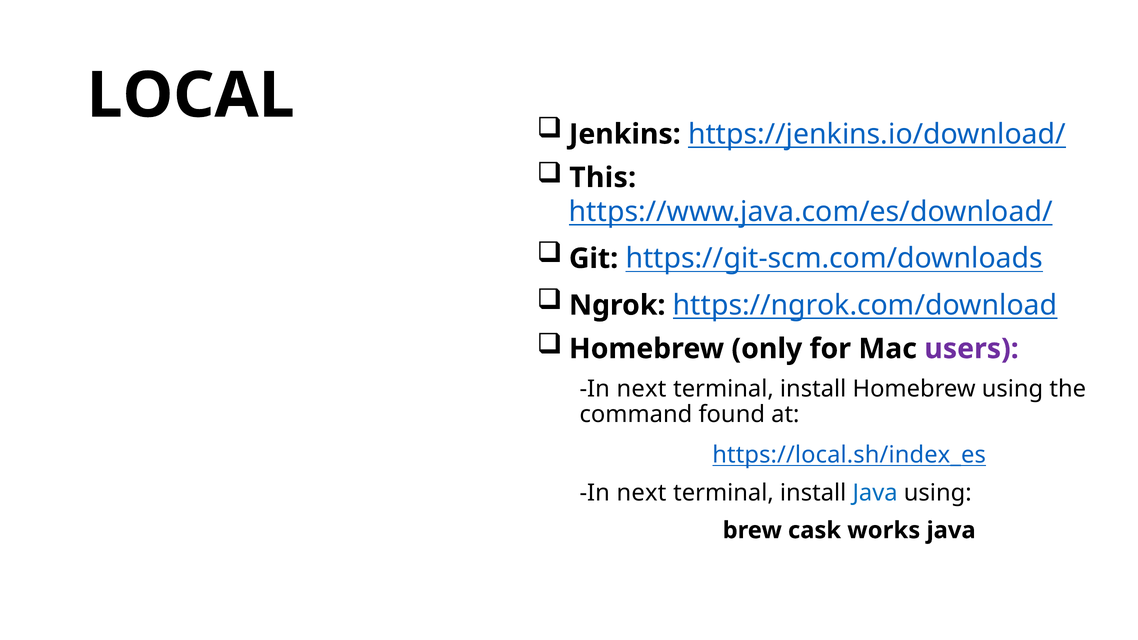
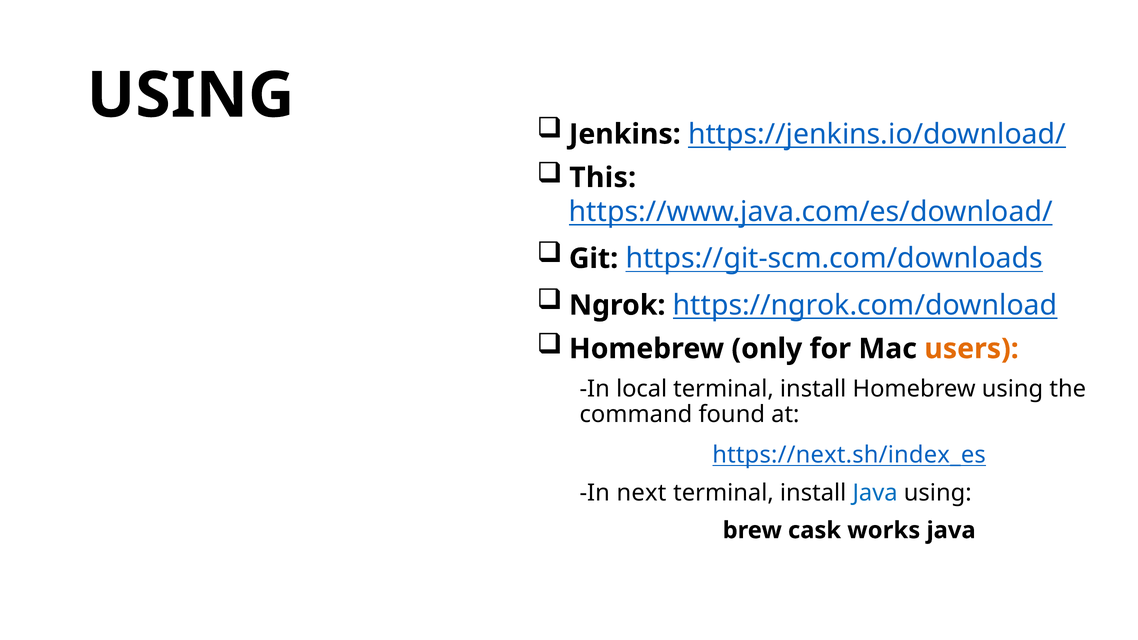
LOCAL: LOCAL -> USING (191, 96)
users colour: purple -> orange (972, 349)
next: next -> local (642, 389)
https://local.sh/index_es: https://local.sh/index_es -> https://next.sh/index_es (849, 455)
